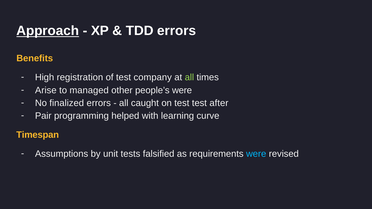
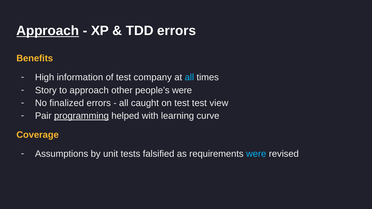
registration: registration -> information (80, 78)
all colour: light green -> light blue (189, 78)
Arise: Arise -> Story (46, 90)
to managed: managed -> approach (89, 90)
after: after -> view (219, 103)
programming underline: none -> present (81, 116)
Timespan: Timespan -> Coverage (38, 135)
